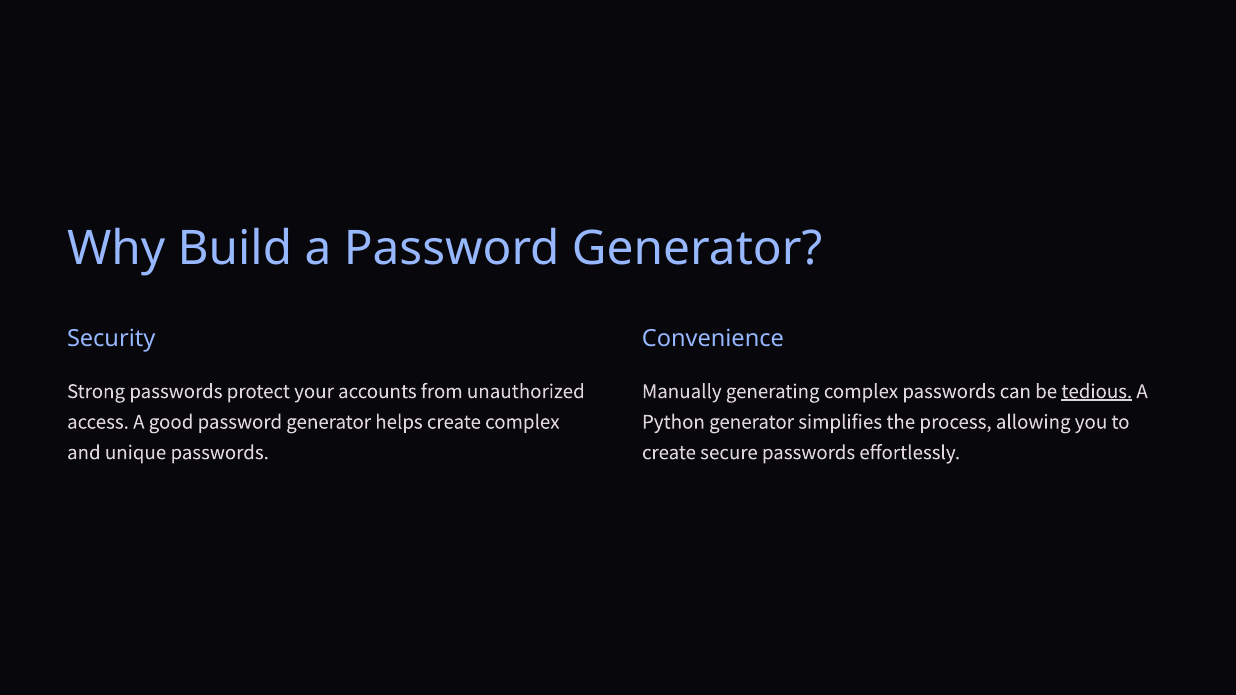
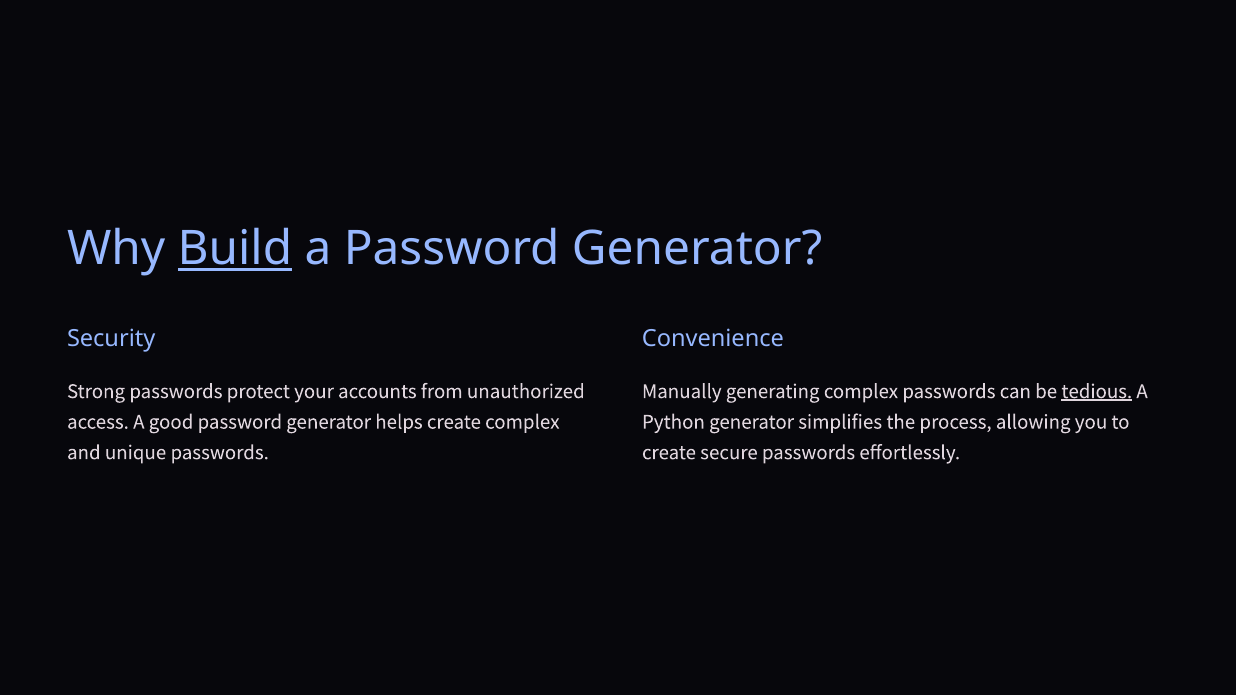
Build underline: none -> present (235, 249)
